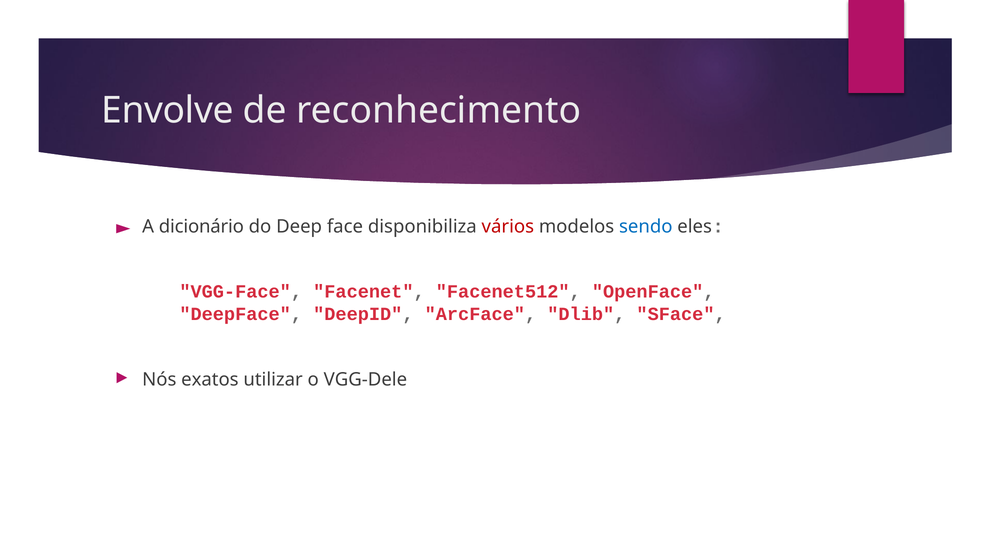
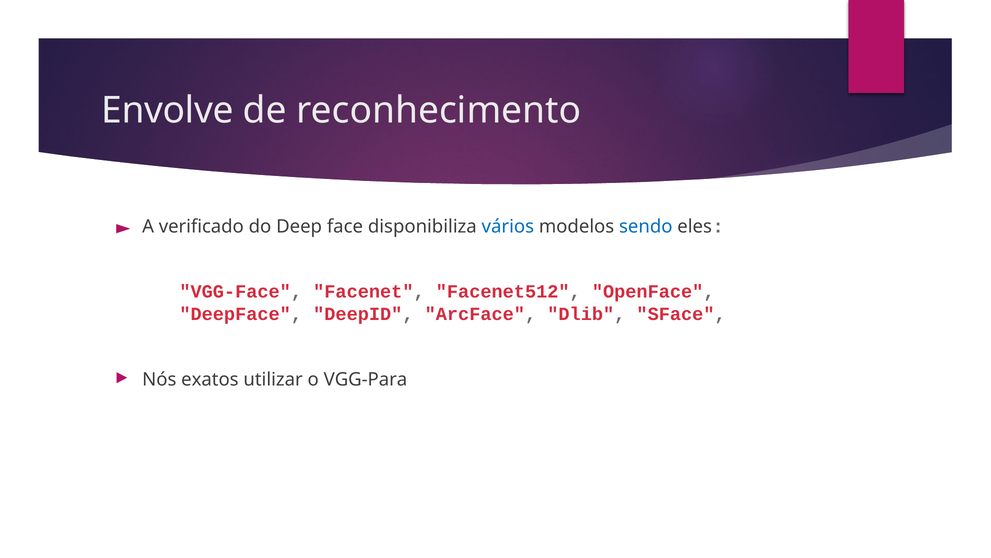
dicionário: dicionário -> verificado (201, 226)
vários colour: red -> blue (508, 226)
VGG-Dele: VGG-Dele -> VGG-Para (365, 379)
